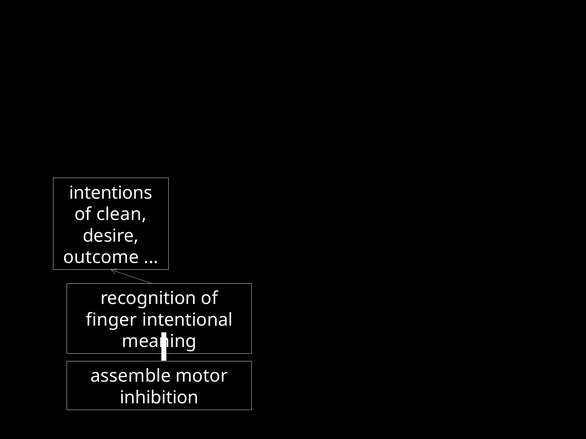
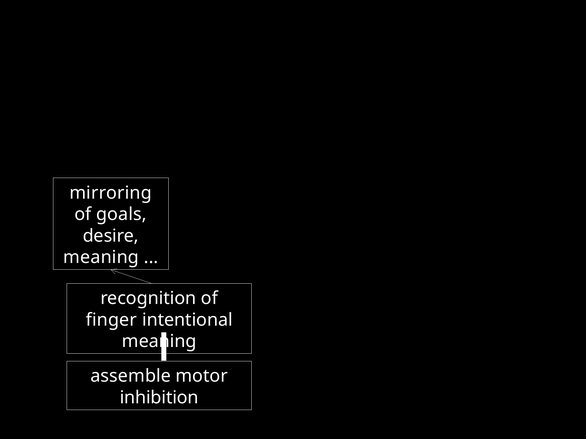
intentions: intentions -> mirroring (111, 193)
clean: clean -> goals (121, 215)
outcome: outcome -> meaning (101, 258)
